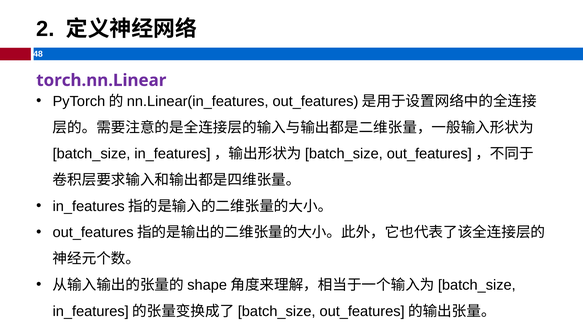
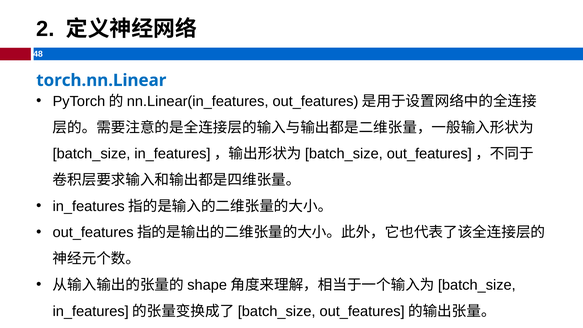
torch.nn.Linear colour: purple -> blue (101, 80)
